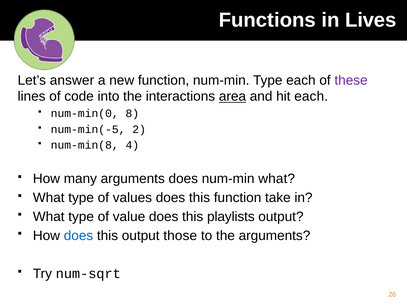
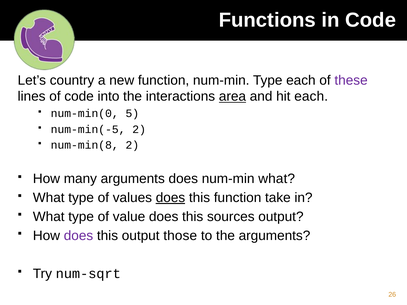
in Lives: Lives -> Code (371, 20)
answer: answer -> country (72, 80)
8: 8 -> 5 (132, 114)
num-min(8 4: 4 -> 2 (132, 145)
does underline: none -> present (170, 198)
playlists: playlists -> sources (231, 217)
does colour: blue -> purple (78, 236)
